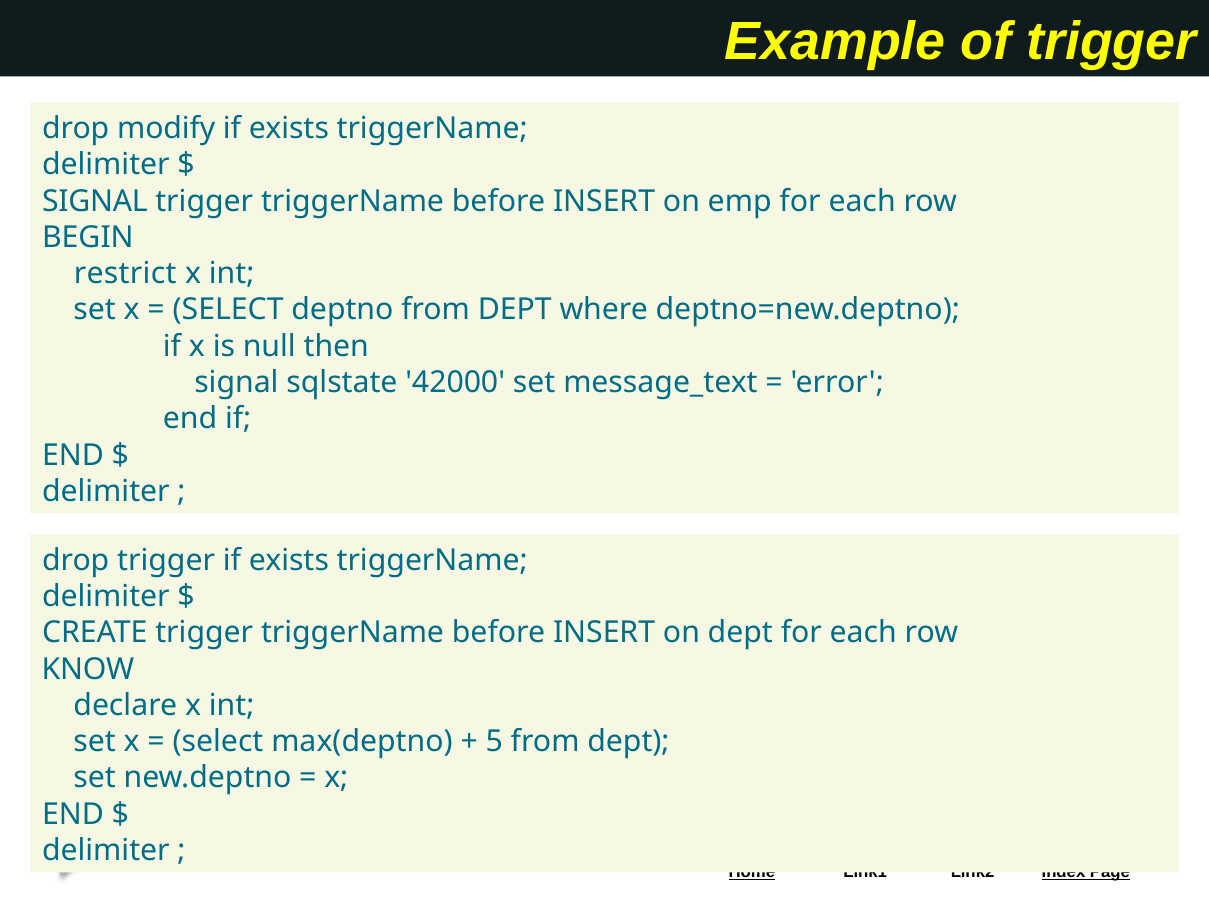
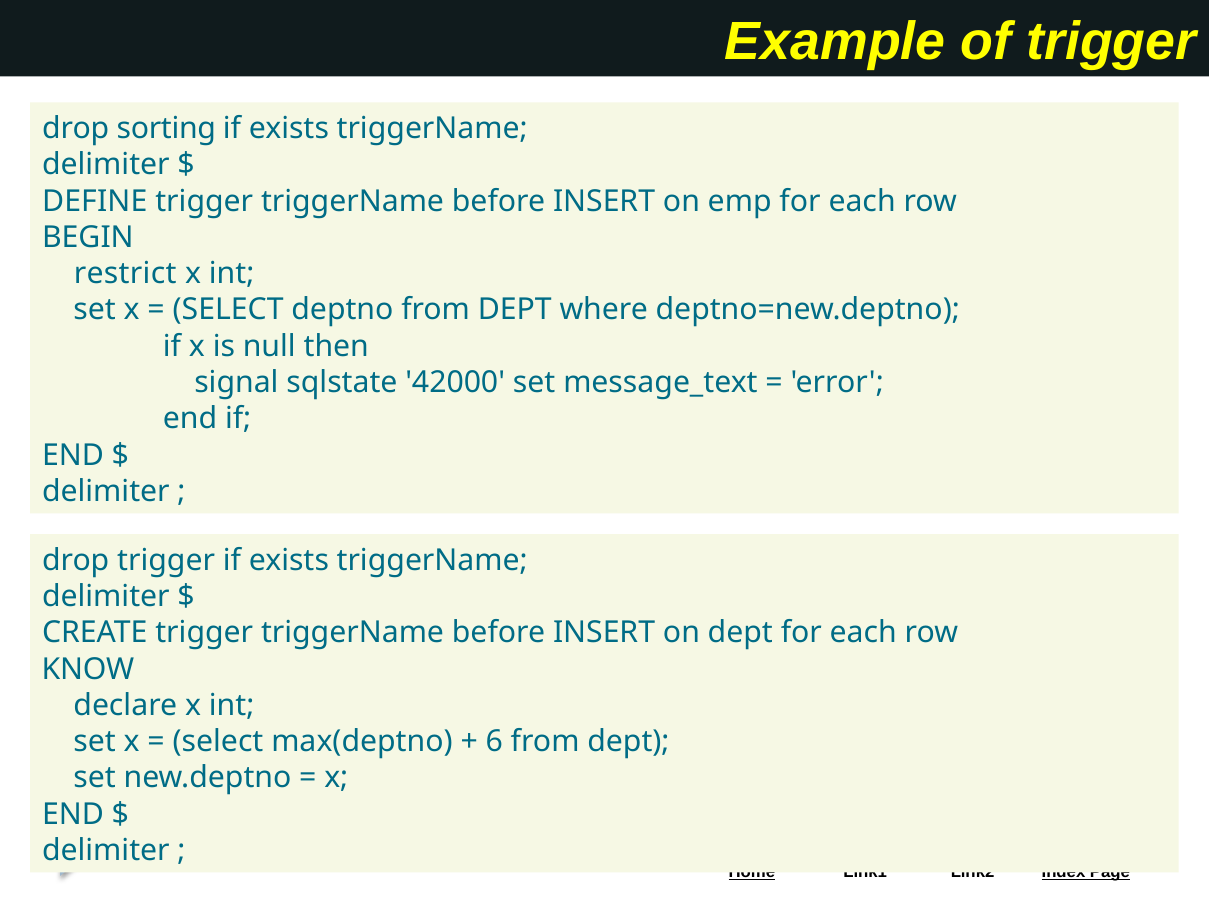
modify: modify -> sorting (166, 129)
SIGNAL: SIGNAL -> DEFINE (95, 201)
5: 5 -> 6 (494, 741)
